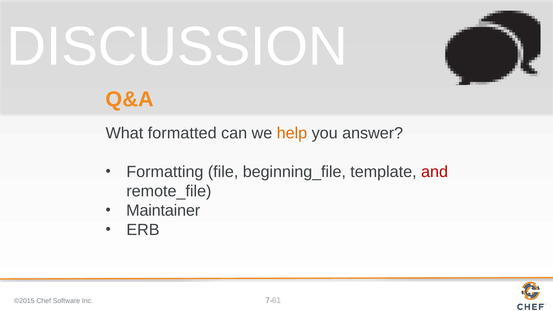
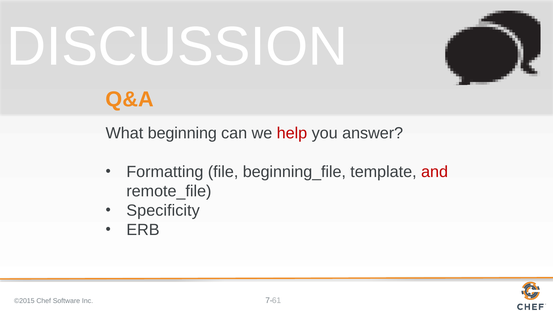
formatted: formatted -> beginning (182, 133)
help colour: orange -> red (292, 133)
Maintainer: Maintainer -> Specificity (163, 211)
